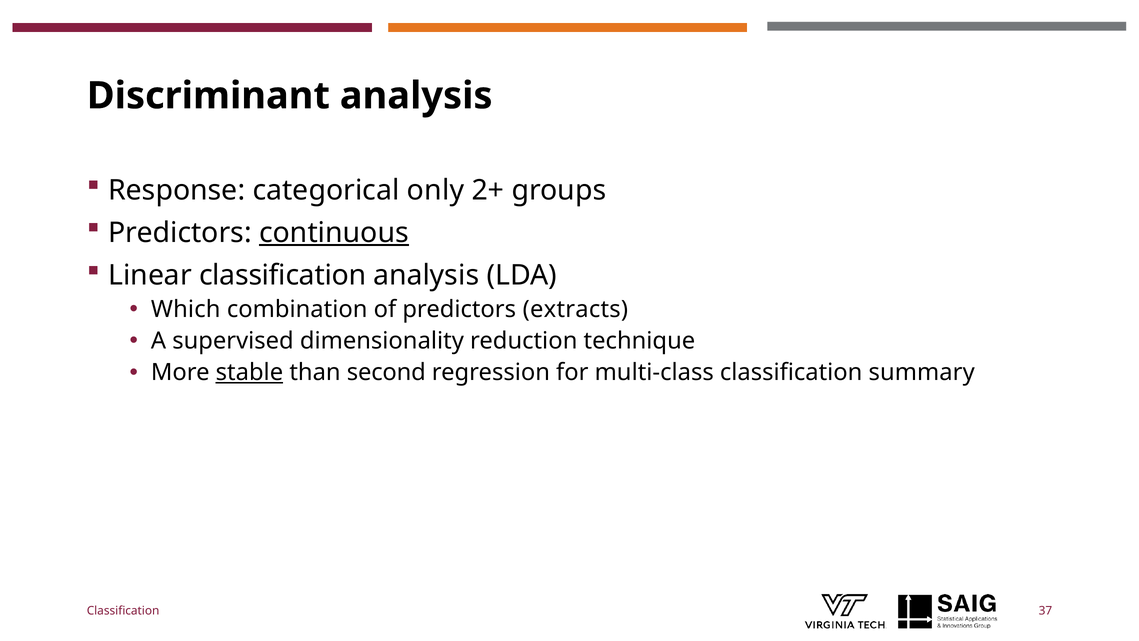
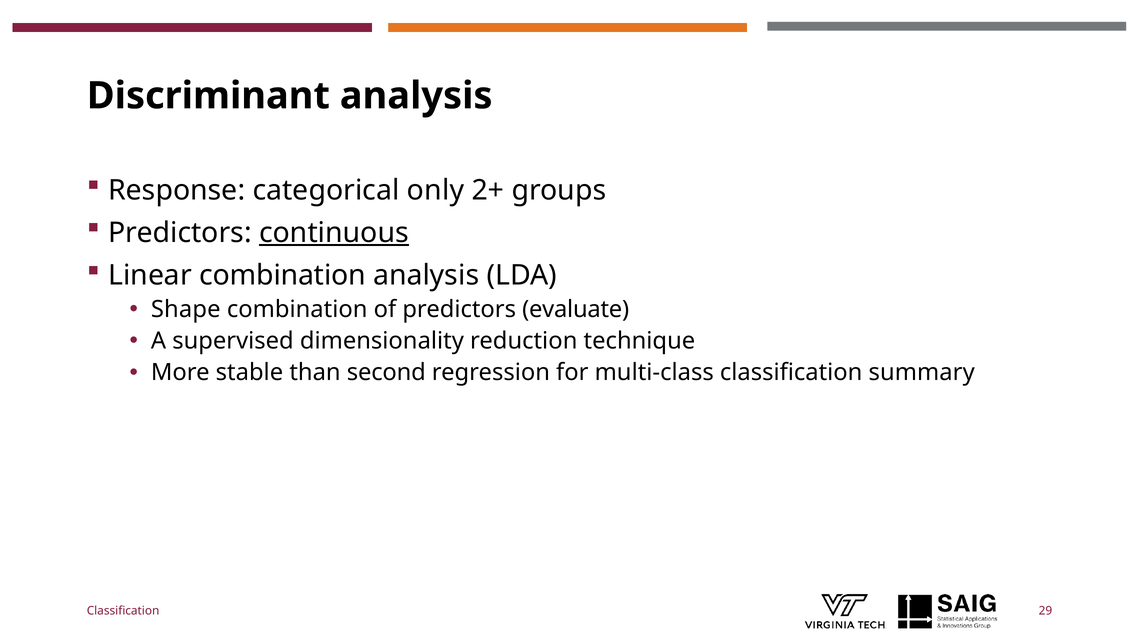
Linear classification: classification -> combination (283, 275)
Which: Which -> Shape (186, 309)
extracts: extracts -> evaluate (576, 309)
stable underline: present -> none (249, 372)
37: 37 -> 29 (1046, 611)
